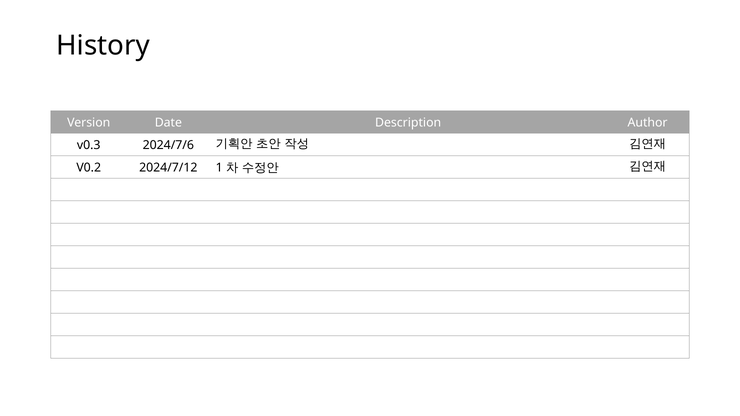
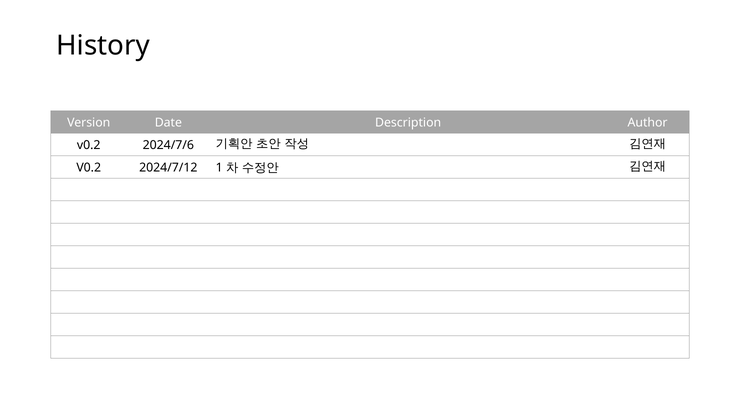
v0.3: v0.3 -> v0.2 (89, 145)
